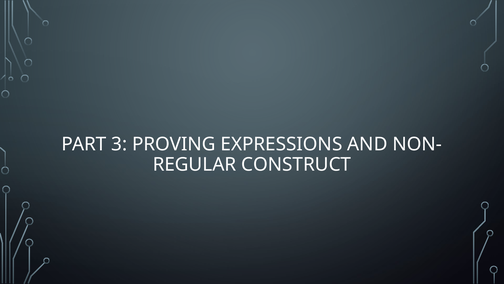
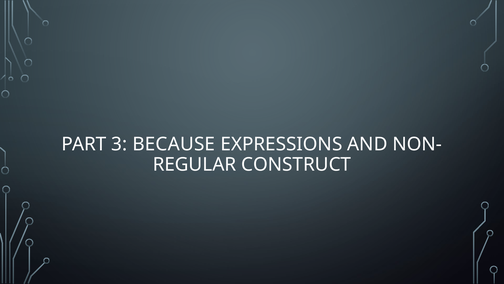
PROVING: PROVING -> BECAUSE (174, 144)
